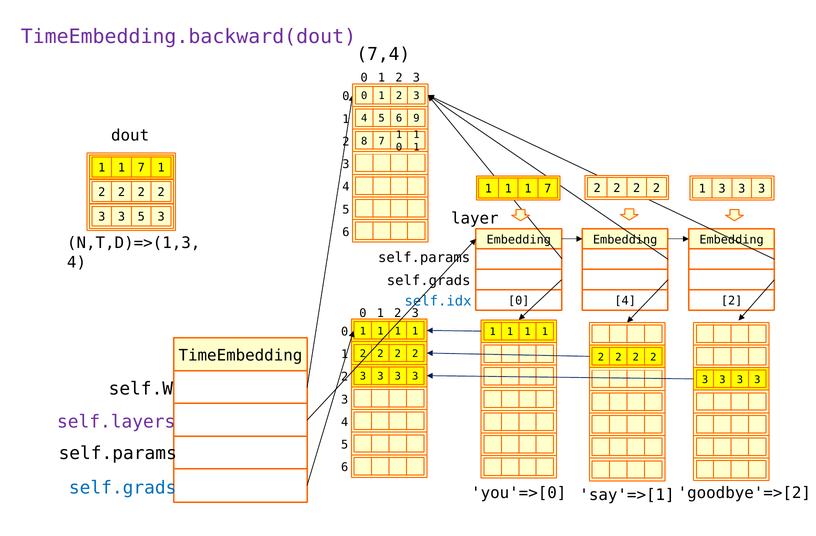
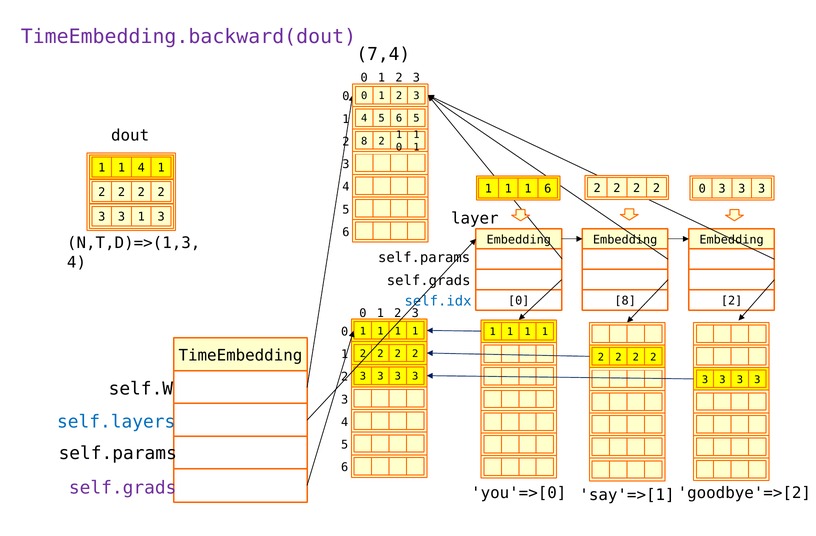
6 9: 9 -> 5 (416, 118)
8 7: 7 -> 2 (382, 141)
7: 7 -> 4 (141, 168)
1 1 1 7: 7 -> 6 (548, 189)
2 1: 1 -> 0 (702, 189)
5: 5 -> 1 (141, 217)
4: 4 -> 8 (625, 301)
self.layers colour: purple -> blue (116, 422)
self.grads colour: blue -> purple (123, 488)
